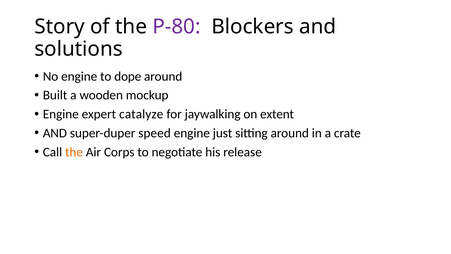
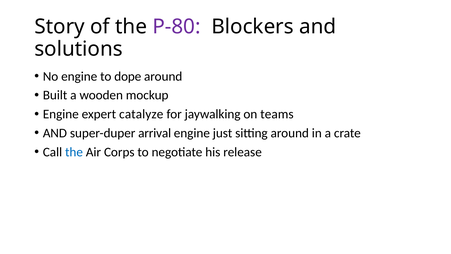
extent: extent -> teams (277, 114)
speed: speed -> arrival (155, 133)
the colour: orange -> blue (74, 152)
